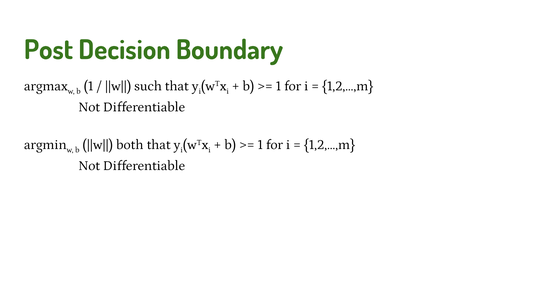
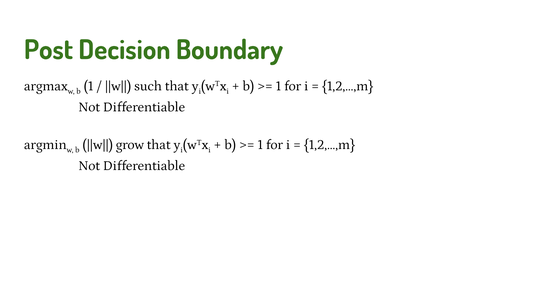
both: both -> grow (130, 144)
